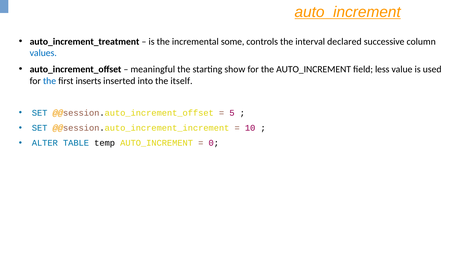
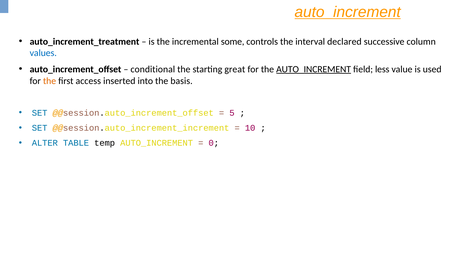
meaningful: meaningful -> conditional (153, 69)
show: show -> great (235, 69)
AUTO_INCREMENT underline: none -> present (314, 69)
the colour: blue -> orange (50, 81)
inserts: inserts -> access (88, 81)
itself: itself -> basis (182, 81)
